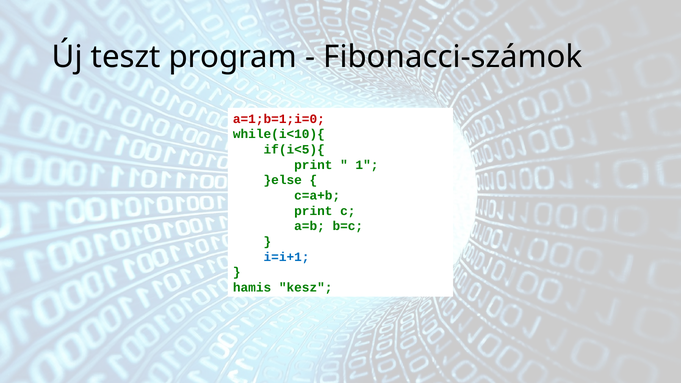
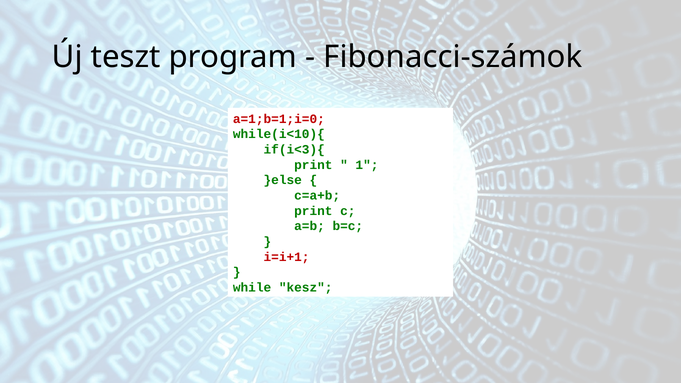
if(i<5){: if(i<5){ -> if(i<3){ (294, 150)
i=i+1 colour: blue -> red (287, 257)
hamis: hamis -> while (252, 287)
